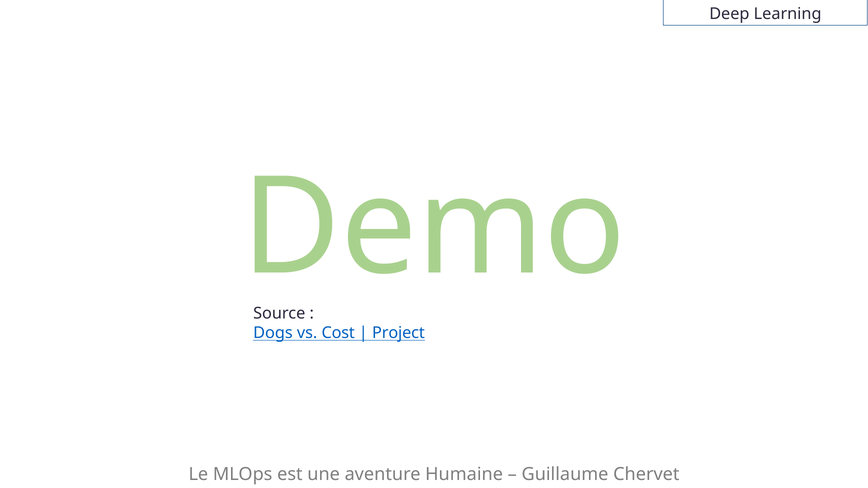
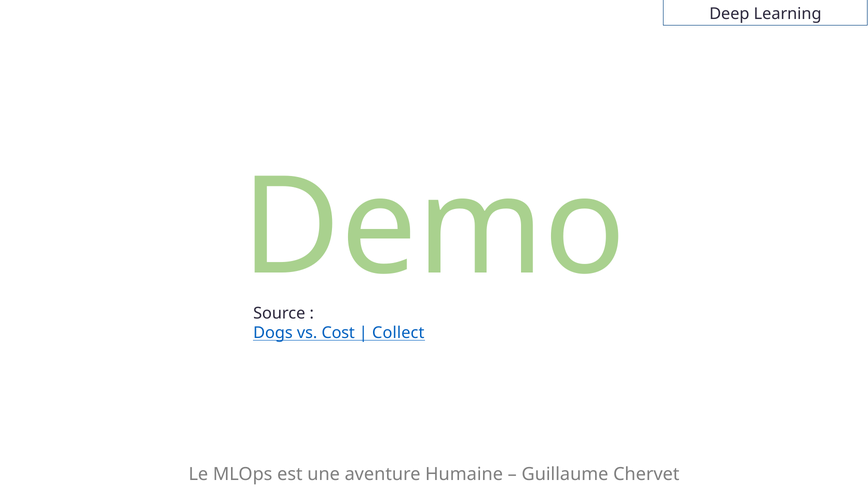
Project: Project -> Collect (398, 333)
